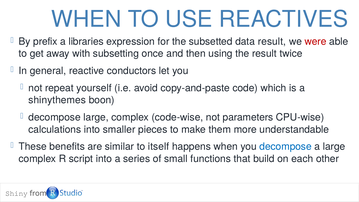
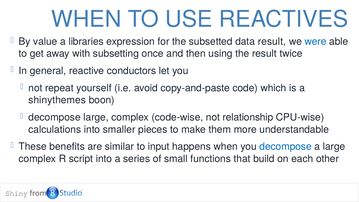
prefix: prefix -> value (45, 42)
were colour: red -> blue (316, 42)
parameters: parameters -> relationship (248, 117)
itself: itself -> input (159, 147)
